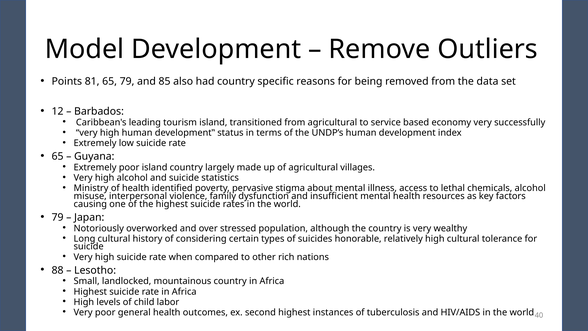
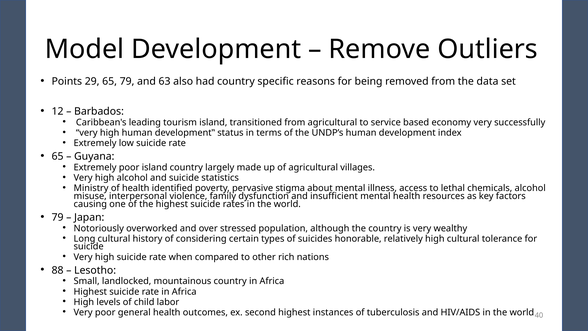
81: 81 -> 29 (92, 81)
85: 85 -> 63 (165, 81)
